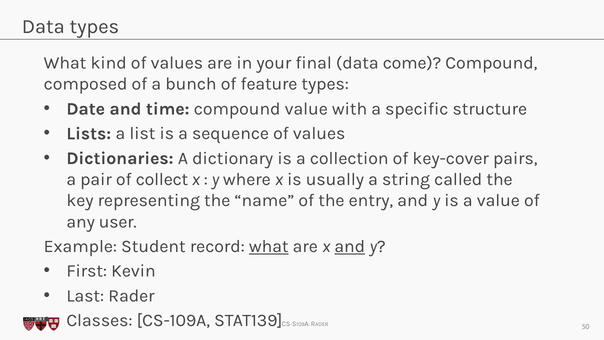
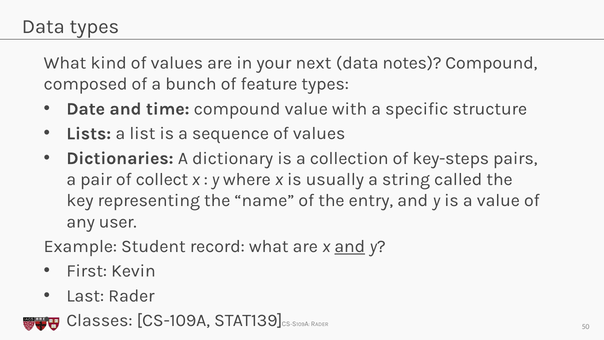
final: final -> next (314, 63)
come: come -> notes (412, 63)
key-cover: key-cover -> key-steps (451, 158)
what underline: present -> none (269, 246)
